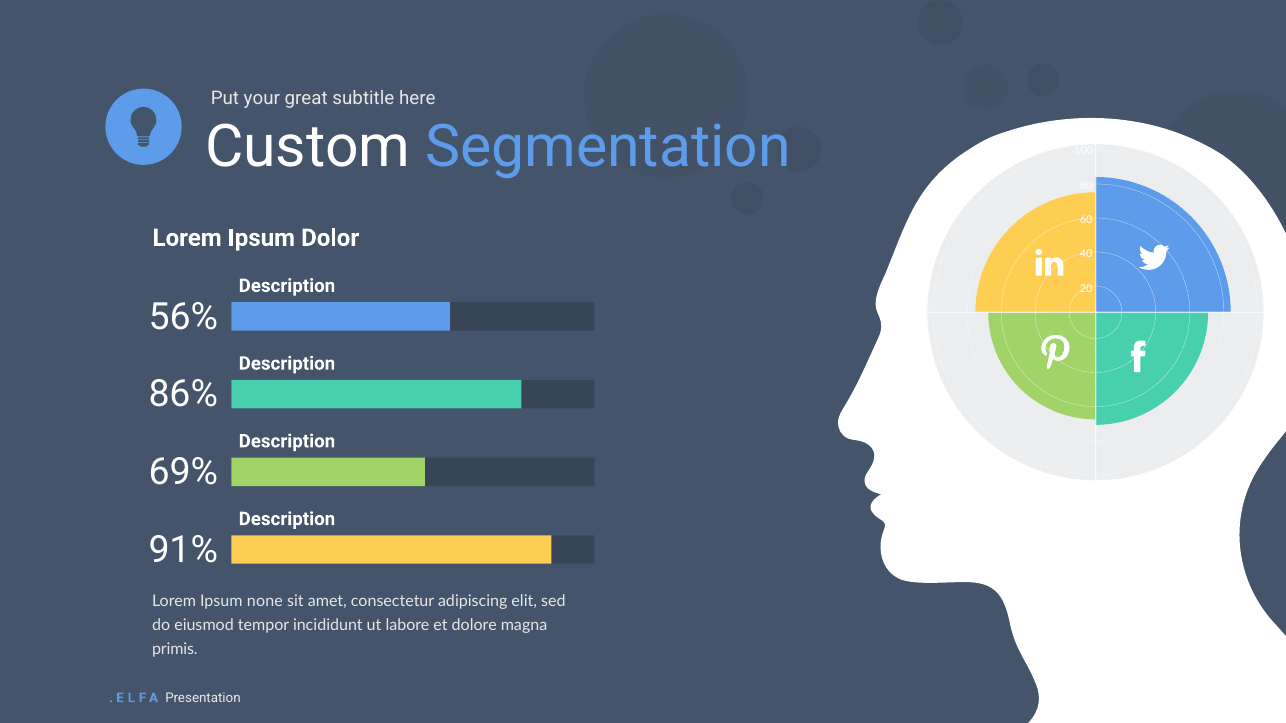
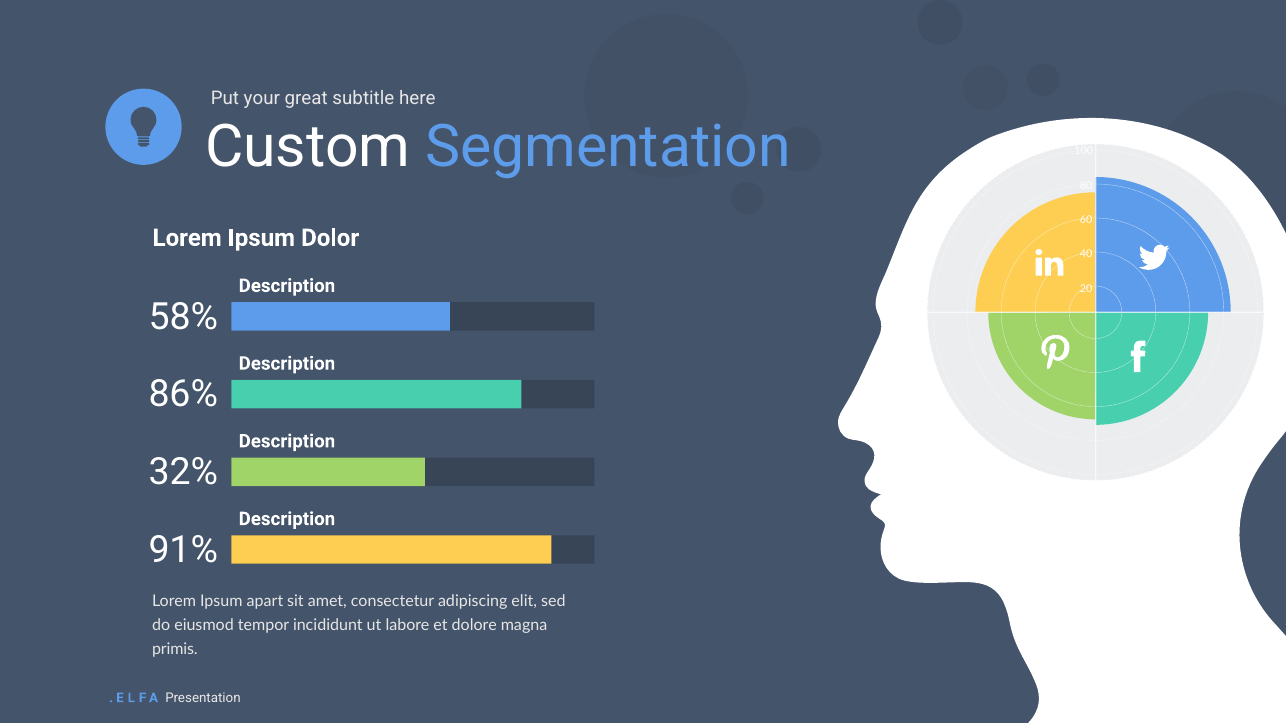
56%: 56% -> 58% (183, 317)
69%: 69% -> 32% (183, 472)
none: none -> apart (265, 602)
